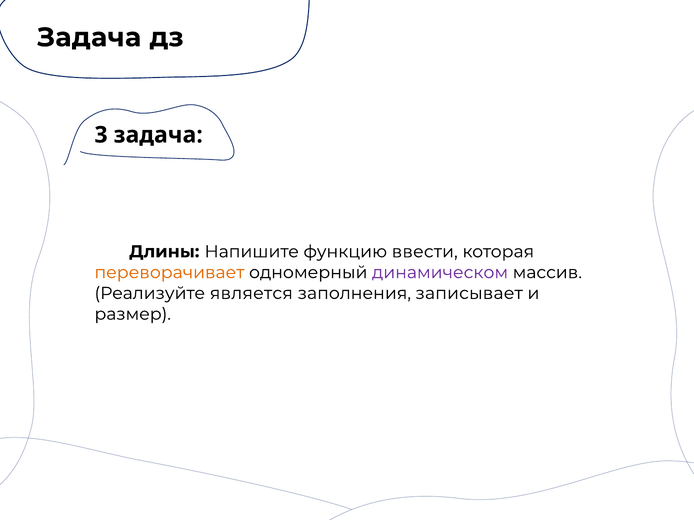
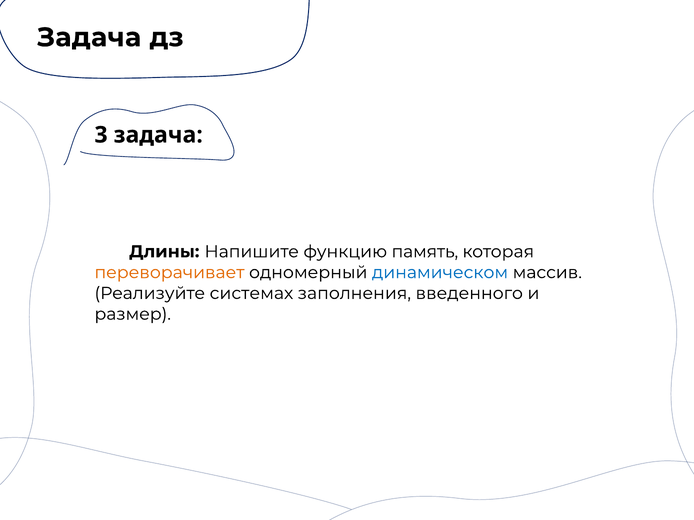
ввести: ввести -> память (425, 252)
динамическом colour: purple -> blue (440, 273)
является: является -> системах (251, 294)
записывает: записывает -> введенного (469, 294)
